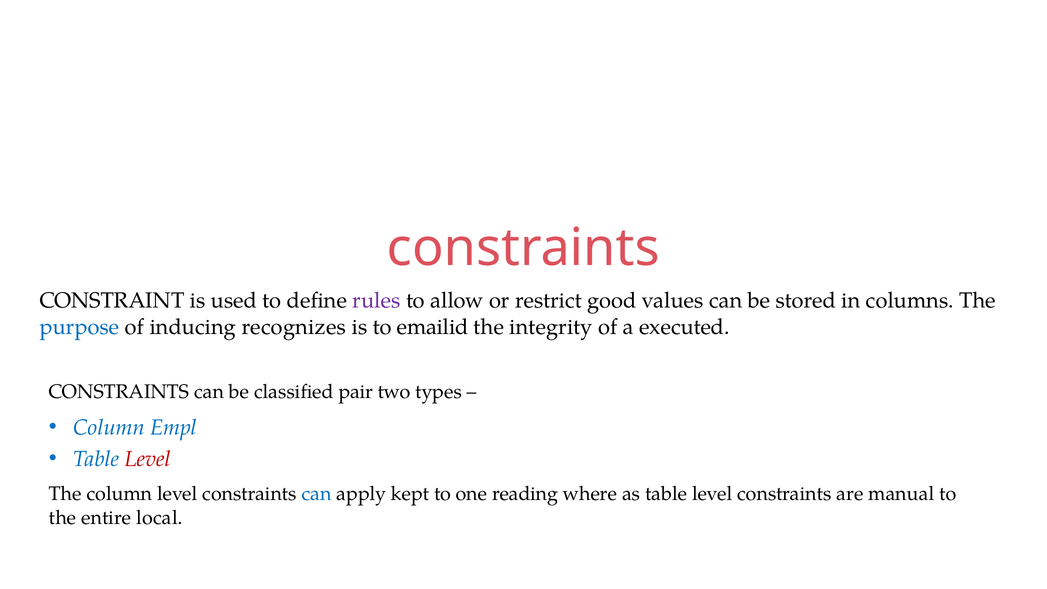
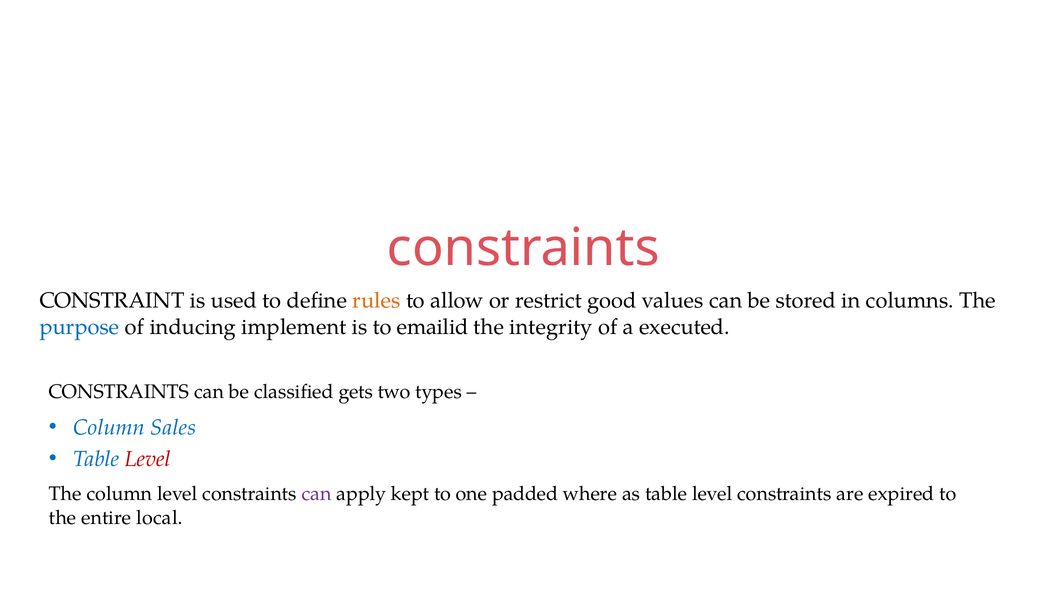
rules colour: purple -> orange (376, 301)
recognizes: recognizes -> implement (294, 327)
pair: pair -> gets (356, 392)
Empl: Empl -> Sales (173, 427)
can colour: blue -> purple (317, 494)
reading: reading -> padded (525, 494)
manual: manual -> expired (901, 494)
